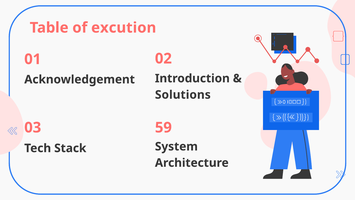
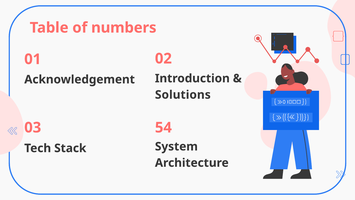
excution: excution -> numbers (124, 28)
59: 59 -> 54 (163, 127)
